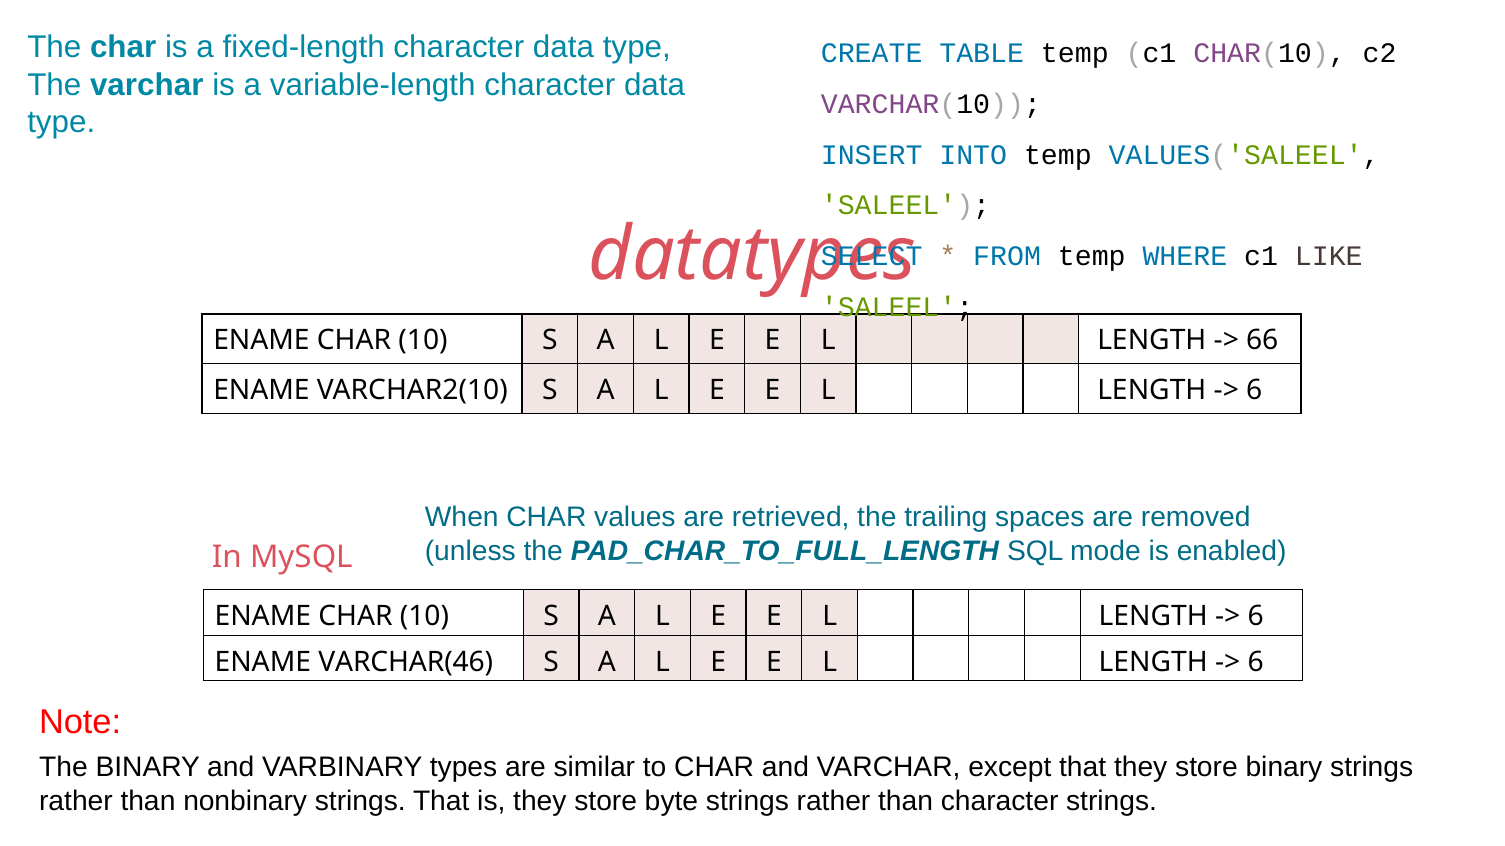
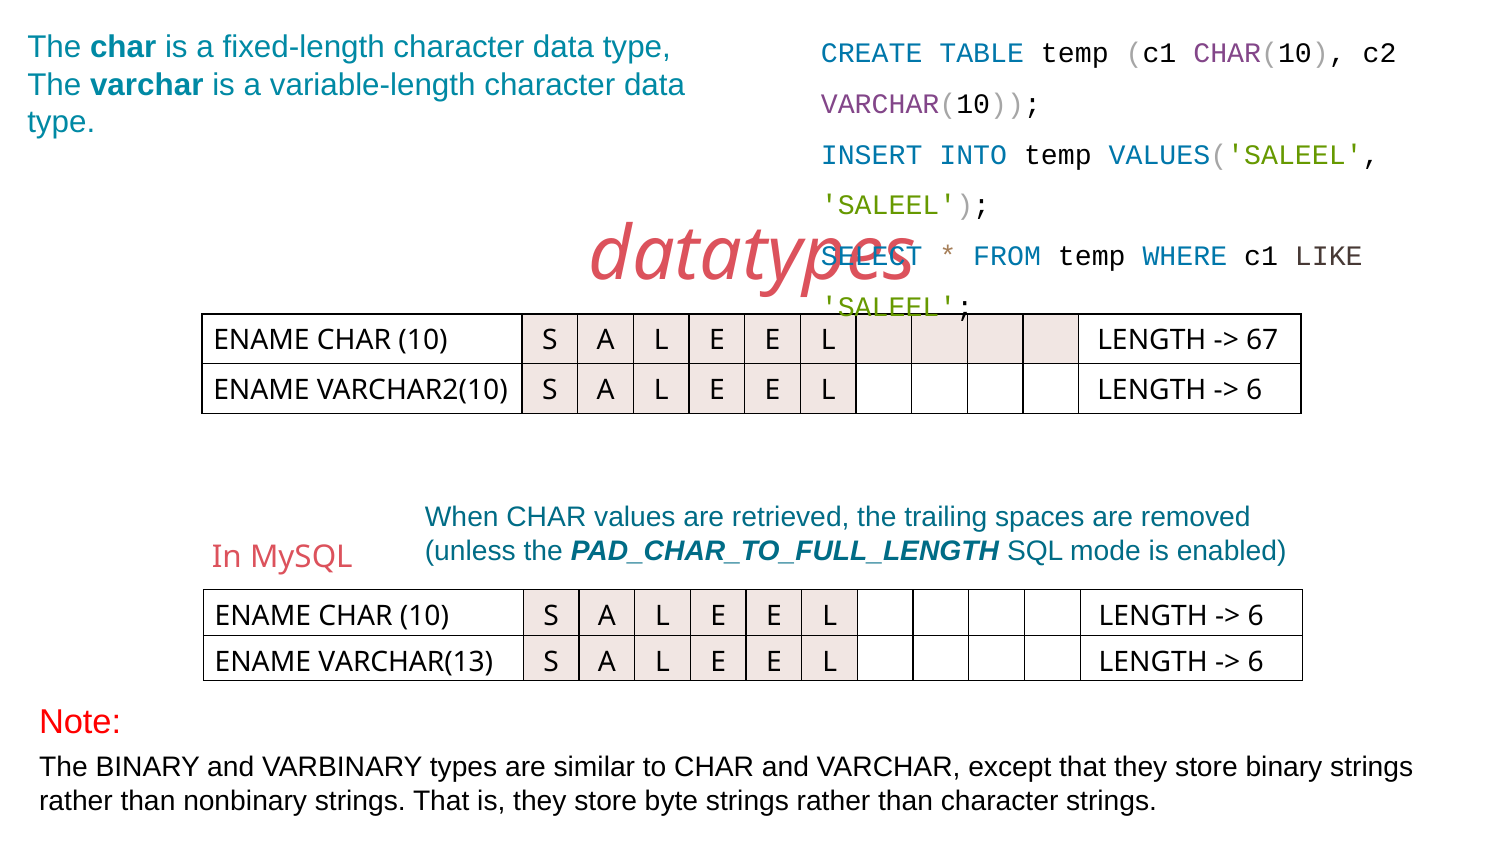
66: 66 -> 67 (1262, 341)
VARCHAR(46: VARCHAR(46 -> VARCHAR(13 (406, 662)
